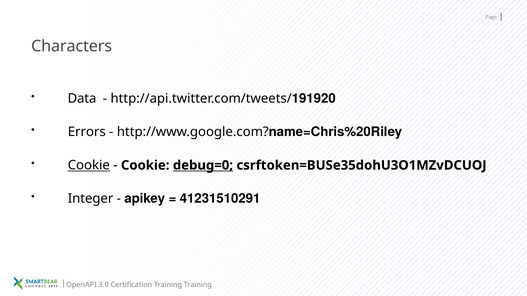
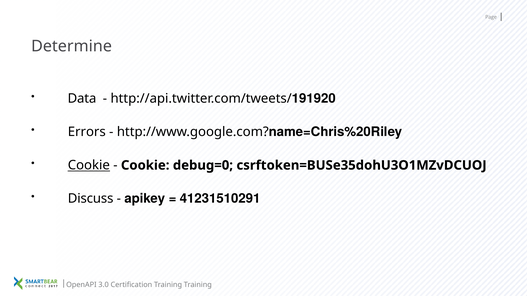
Characters: Characters -> Determine (72, 46)
debug=0 underline: present -> none (203, 166)
Integer: Integer -> Discuss (91, 199)
